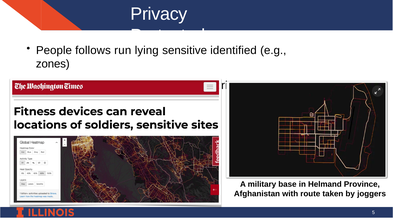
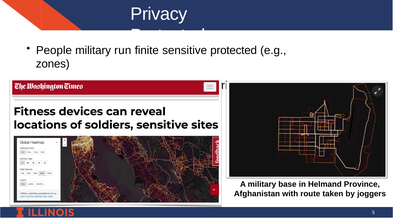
People follows: follows -> military (93, 50)
lying: lying -> finite (147, 50)
sensitive identified: identified -> protected (234, 50)
